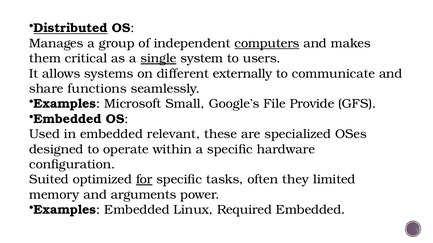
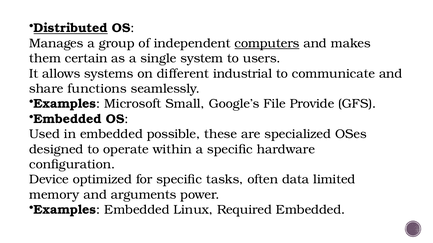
critical: critical -> certain (86, 59)
single underline: present -> none (159, 59)
externally: externally -> industrial (243, 74)
relevant: relevant -> possible (174, 134)
Suited: Suited -> Device (49, 180)
for underline: present -> none (144, 180)
they: they -> data (296, 180)
